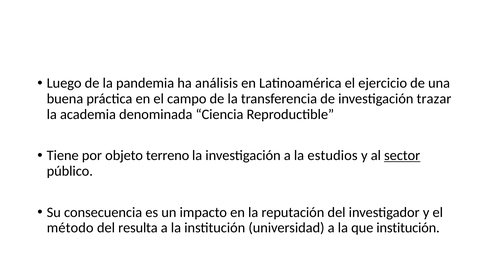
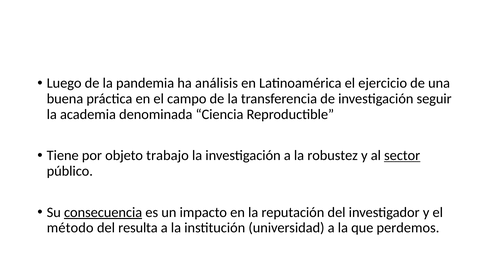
trazar: trazar -> seguir (434, 99)
terreno: terreno -> trabajo (167, 155)
estudios: estudios -> robustez (333, 155)
consecuencia underline: none -> present (103, 212)
que institución: institución -> perdemos (408, 228)
